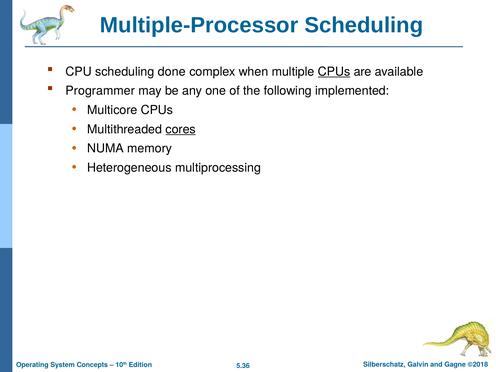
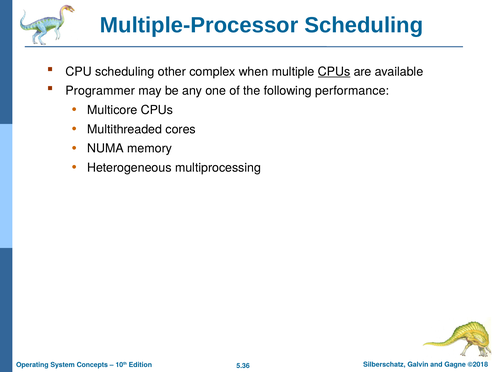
done: done -> other (172, 72)
implemented: implemented -> performance (352, 91)
cores underline: present -> none (181, 129)
